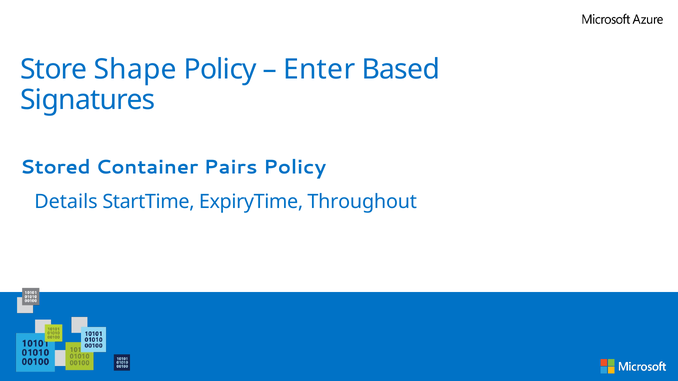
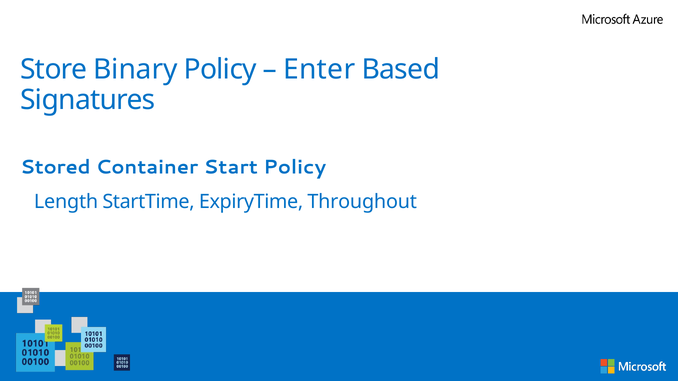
Shape: Shape -> Binary (135, 69)
Pairs: Pairs -> Start (231, 167)
Details: Details -> Length (66, 202)
